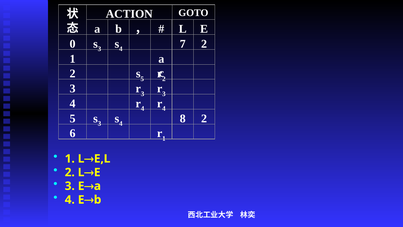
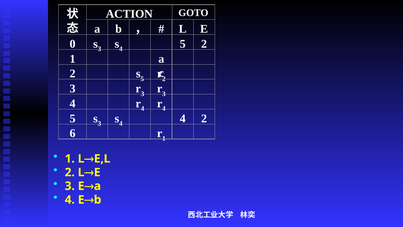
7: 7 -> 5 (183, 44)
4 8: 8 -> 4 (183, 118)
